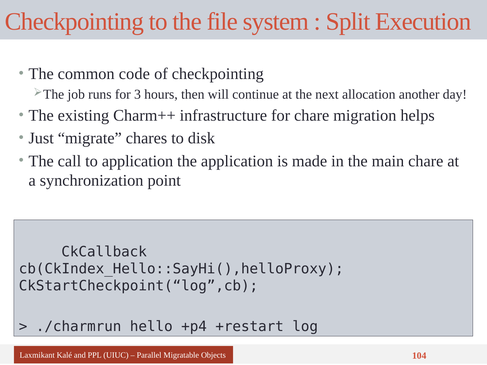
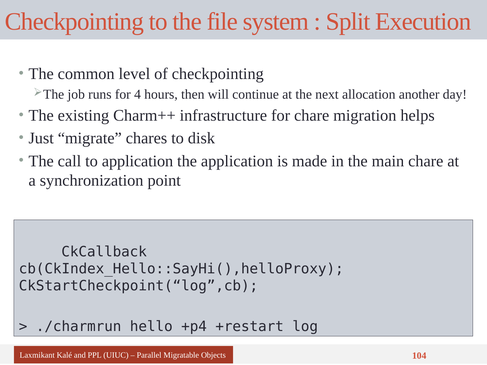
code: code -> level (134, 74)
3: 3 -> 4 (138, 94)
